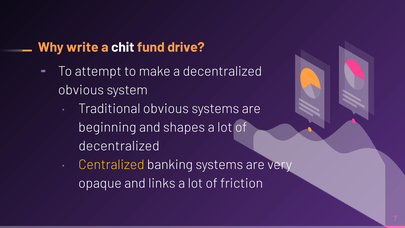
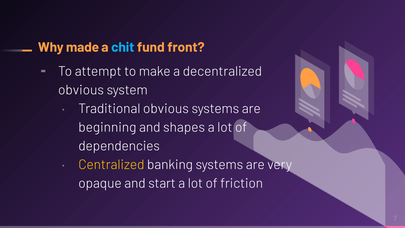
write: write -> made (83, 47)
chit colour: white -> light blue (123, 47)
drive: drive -> front (186, 47)
decentralized: decentralized -> dependencies (119, 146)
links: links -> start (162, 183)
